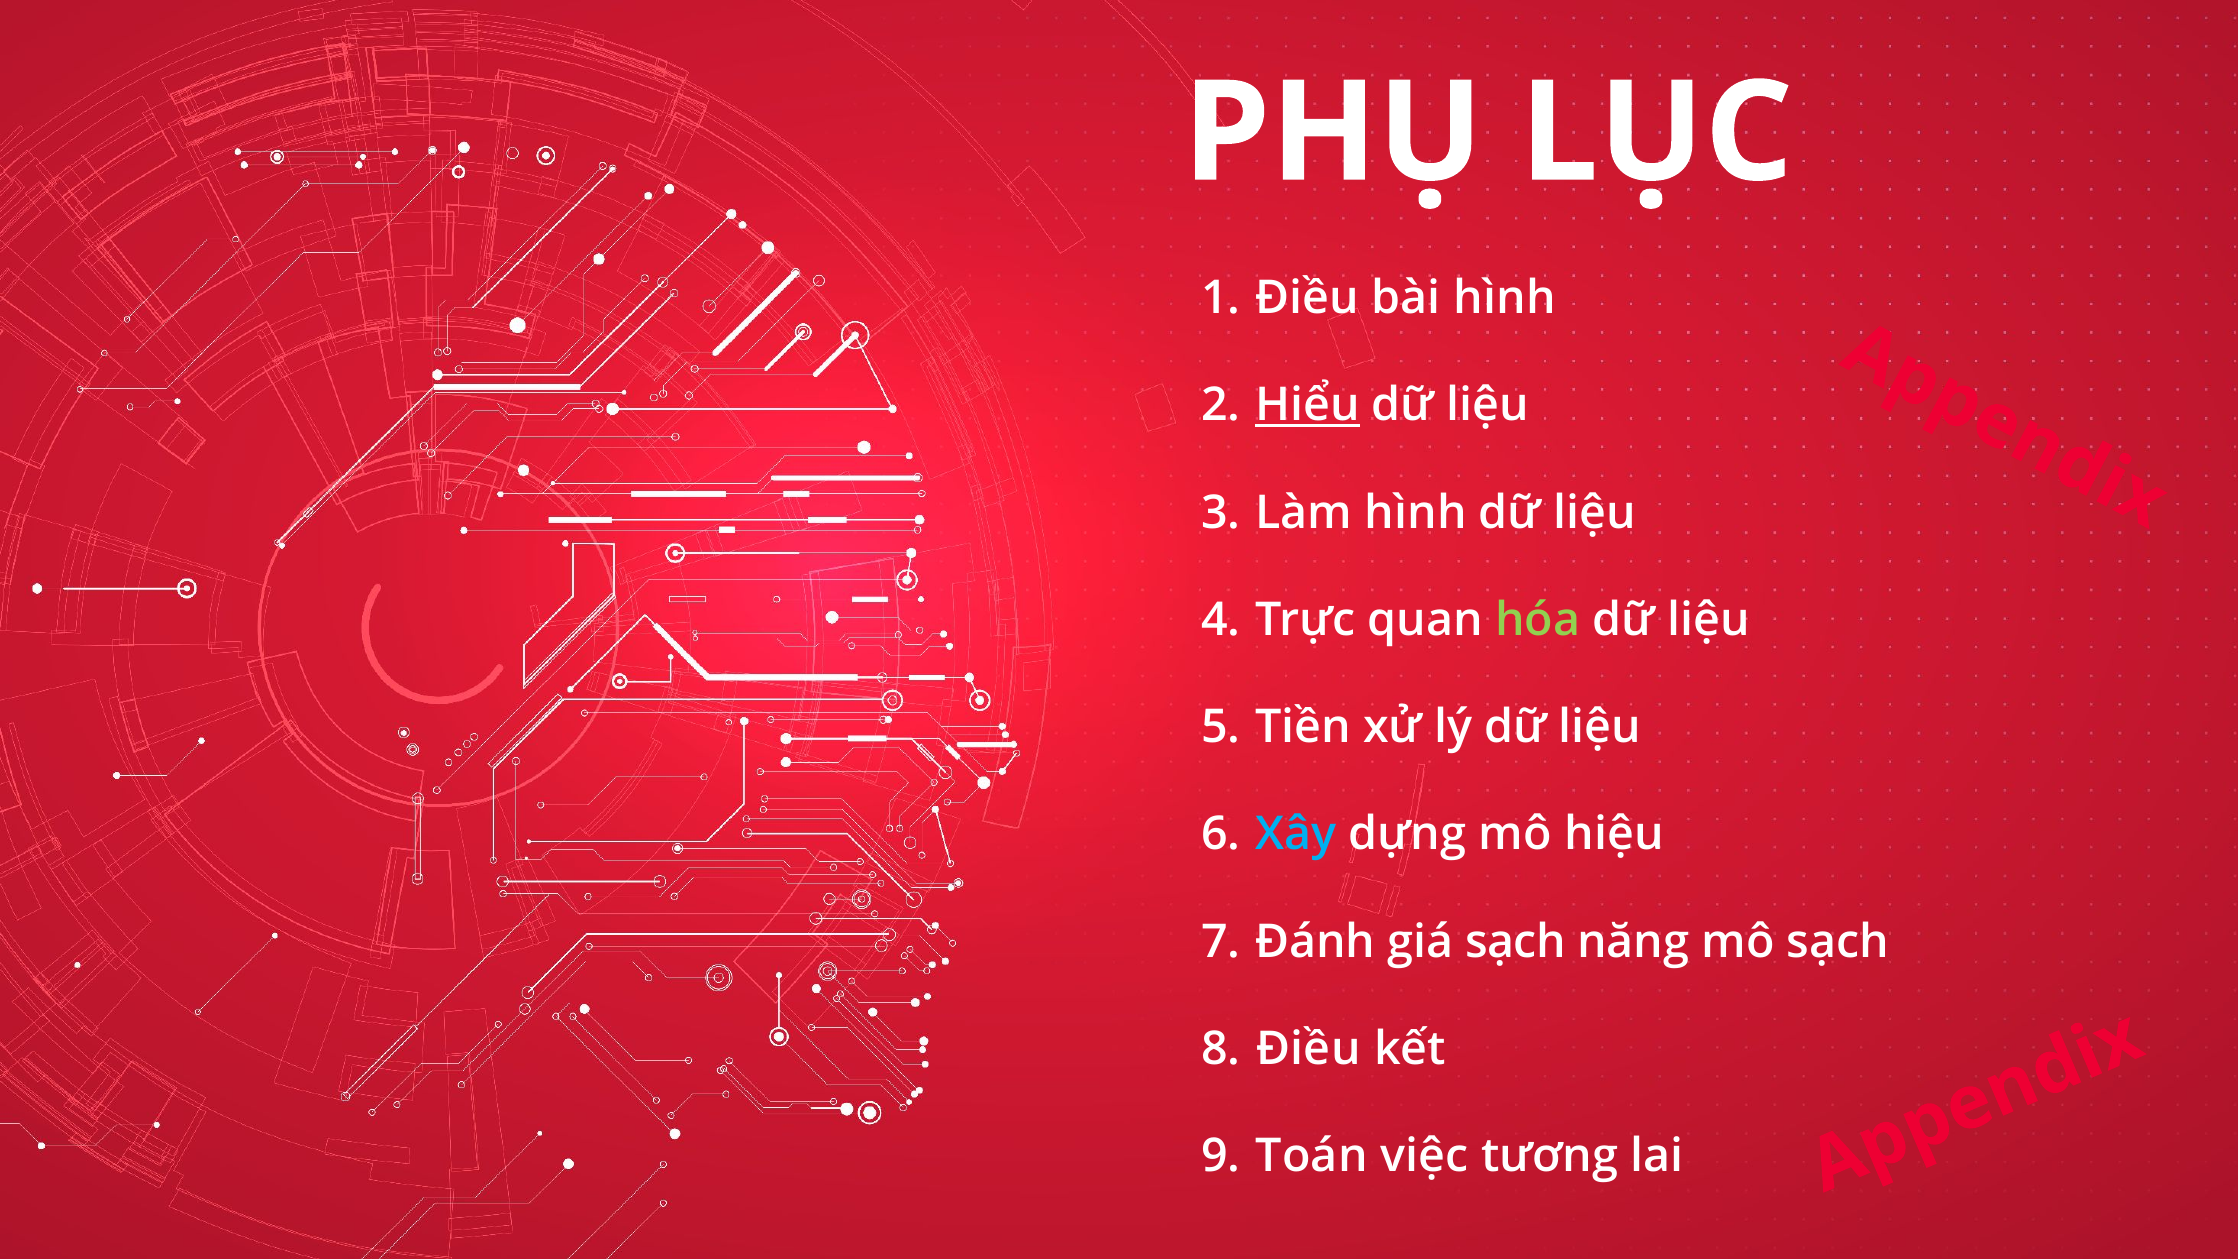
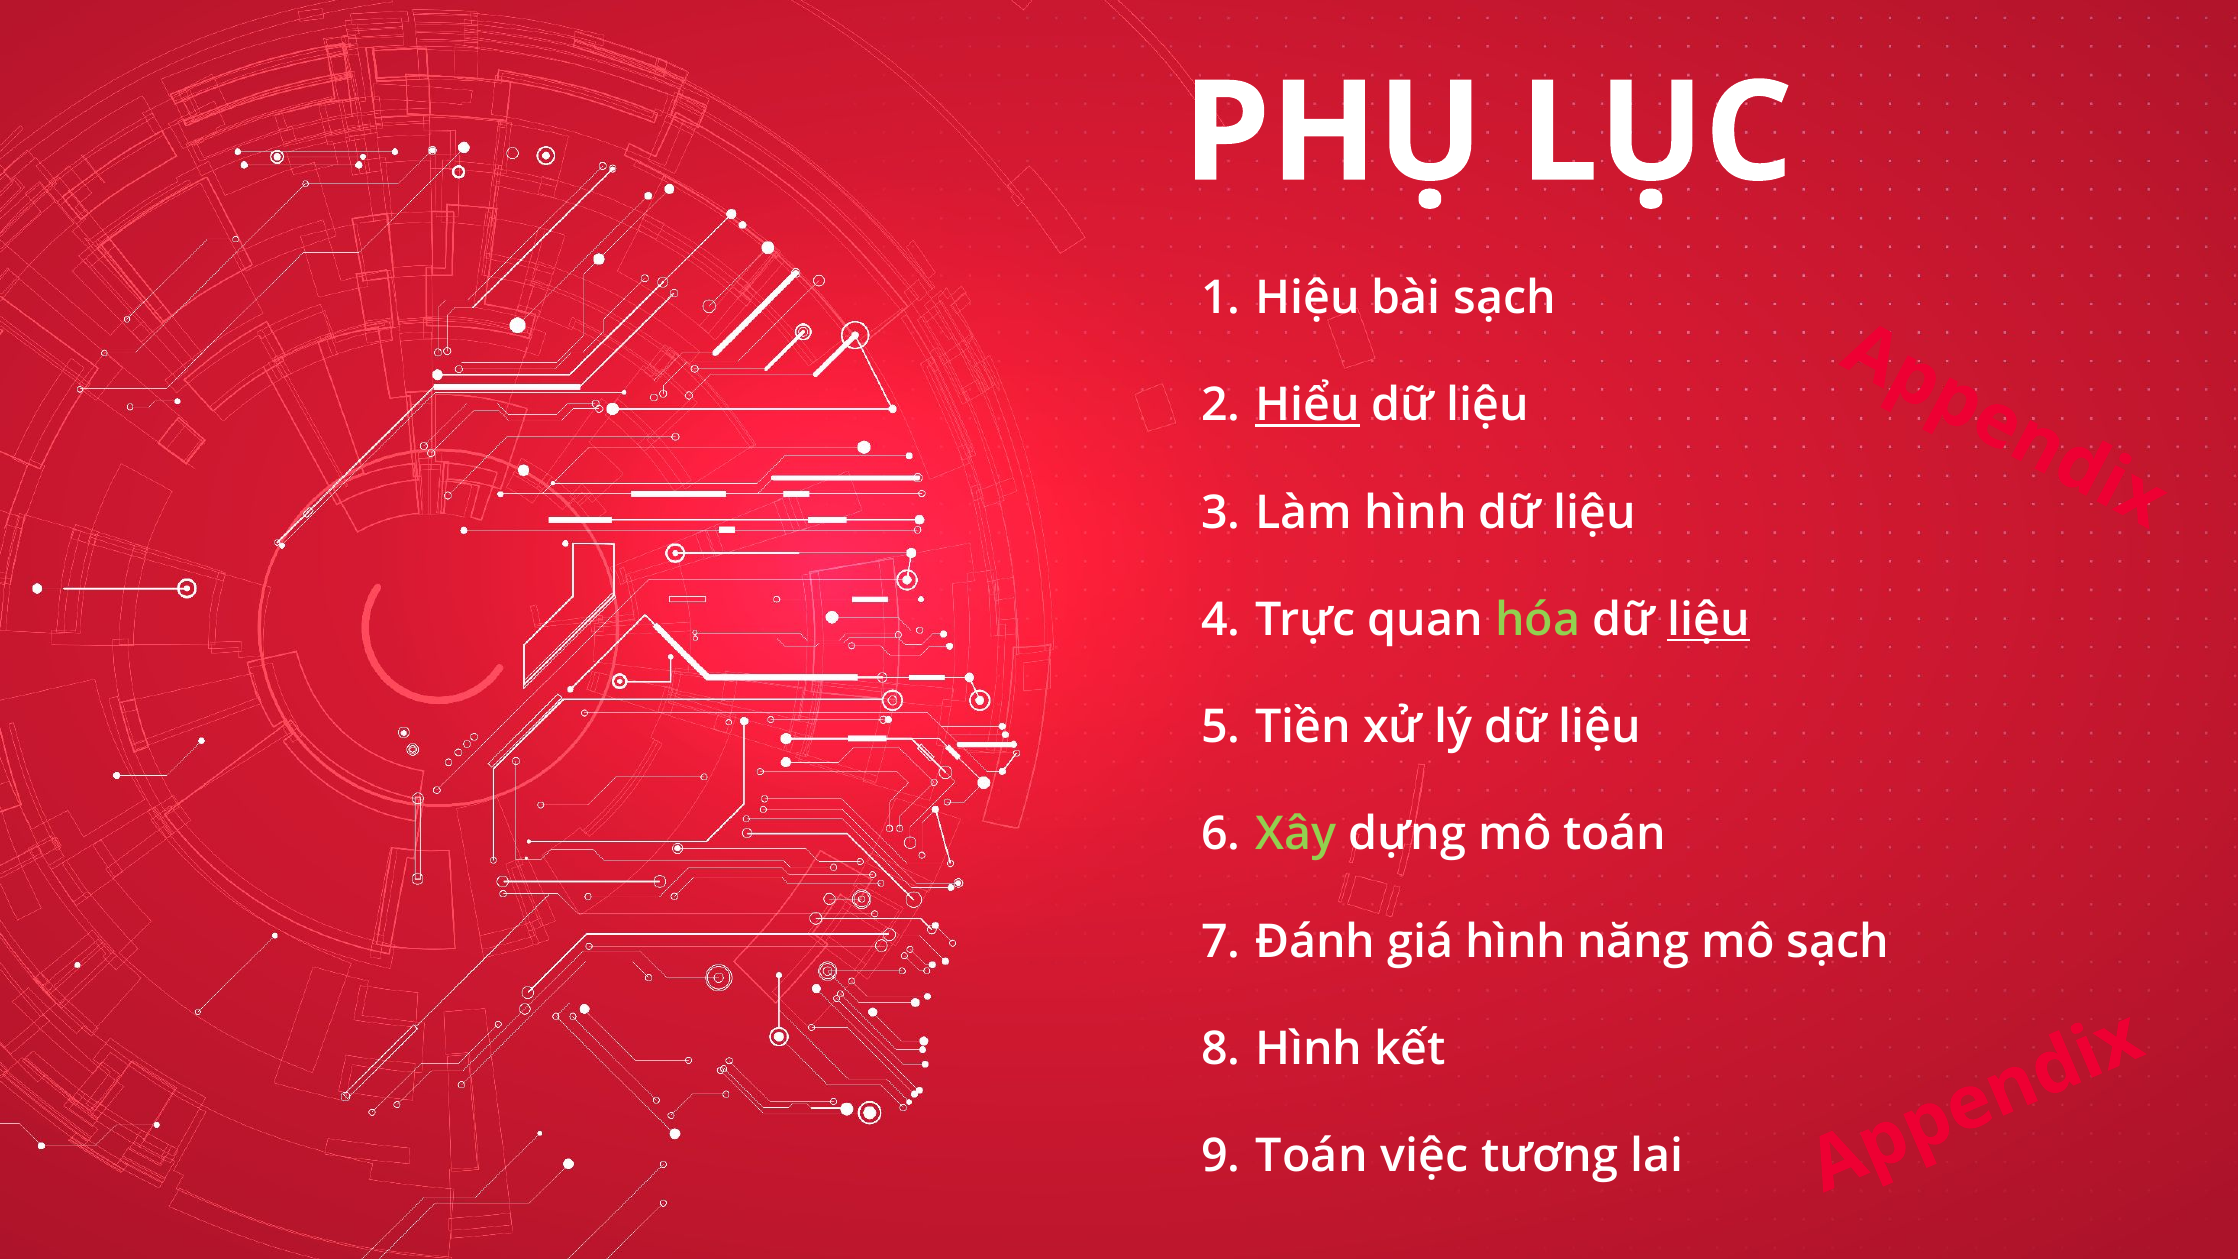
Điều: Điều -> Hiệu (1307, 298)
bài hình: hình -> sạch (1505, 298)
liệu underline: none -> present (1708, 620)
Xây colour: light blue -> light green (1296, 834)
mô hiệu: hiệu -> toán (1615, 834)
giá sạch: sạch -> hình (1516, 942)
Điều: Điều -> Hình (1309, 1049)
